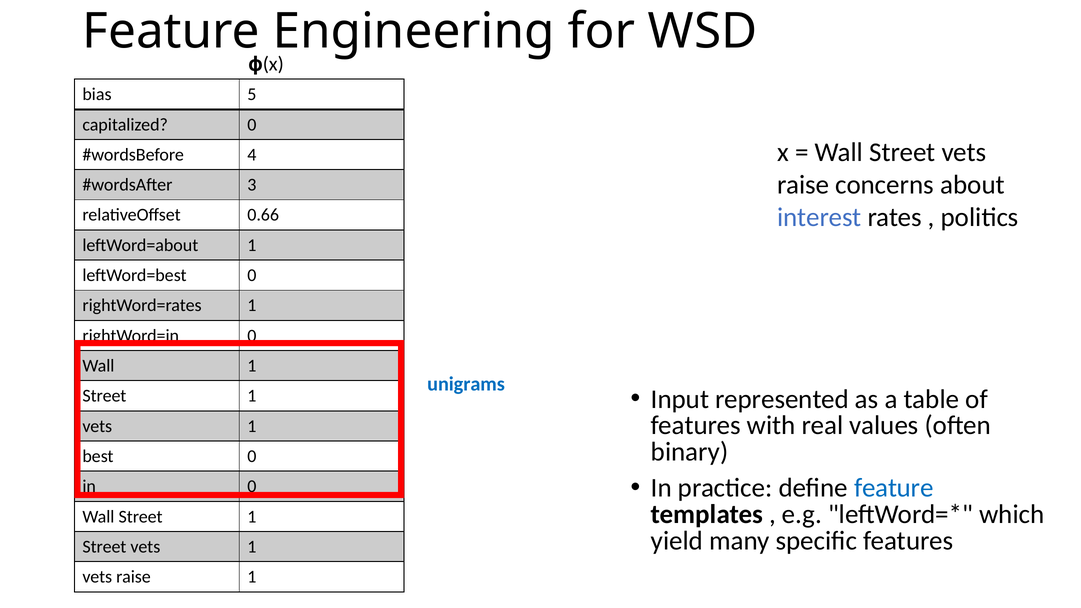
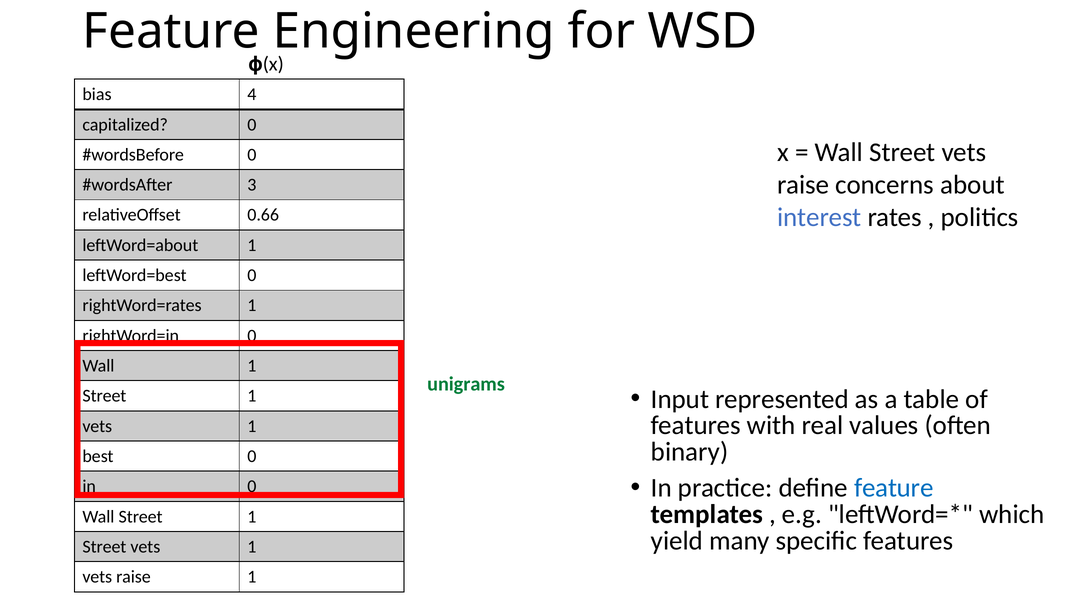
5: 5 -> 4 (252, 94)
4: 4 -> 0 (252, 155)
unigrams colour: blue -> green (466, 384)
